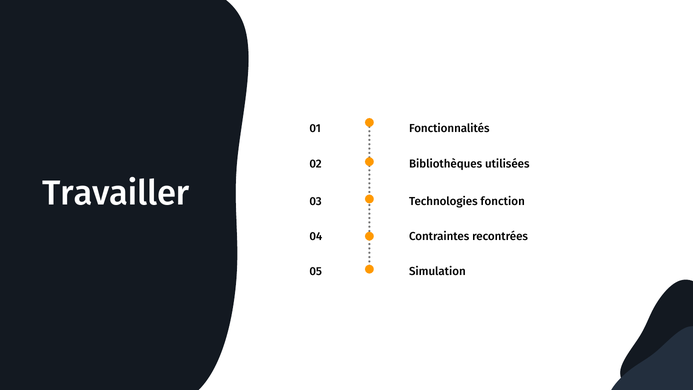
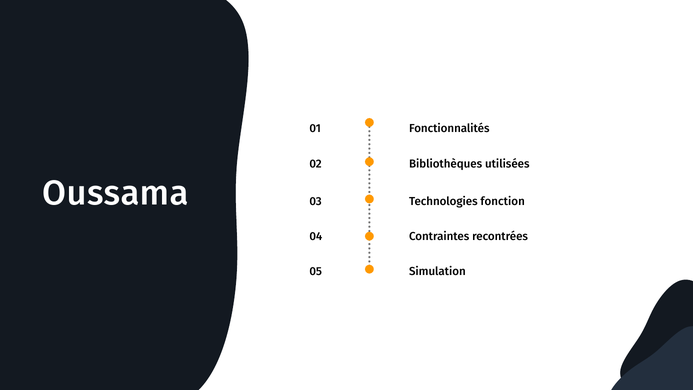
Travailler: Travailler -> Oussama (116, 193)
